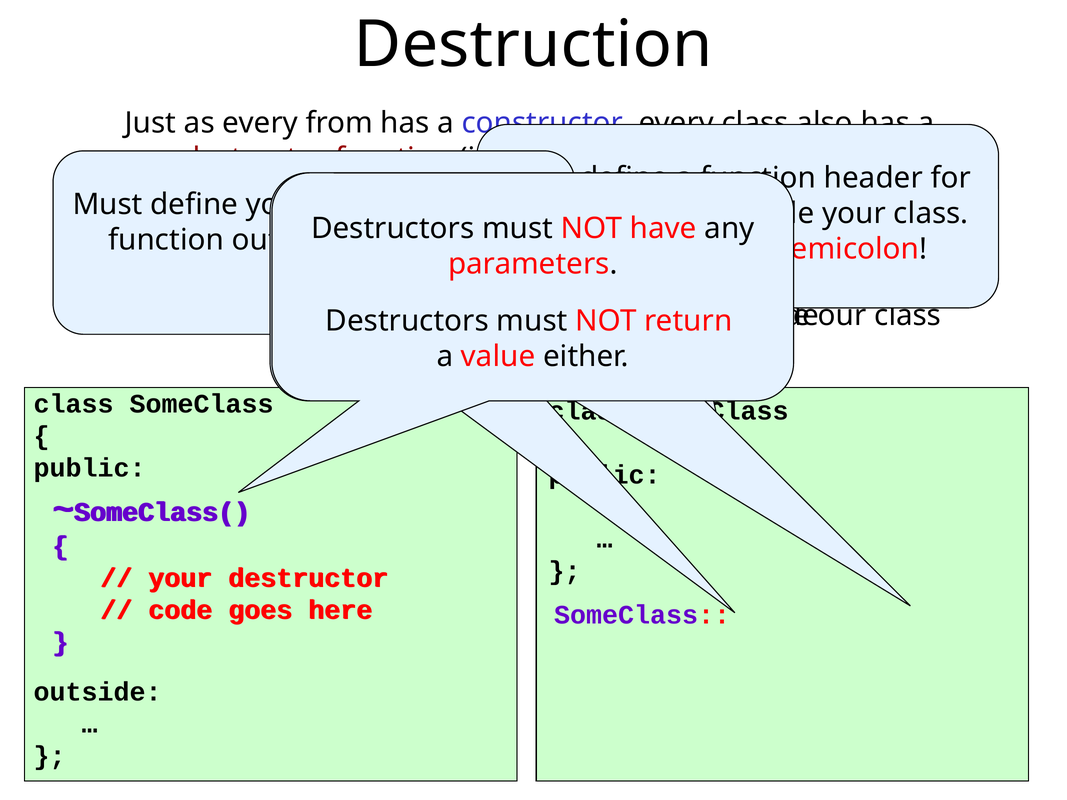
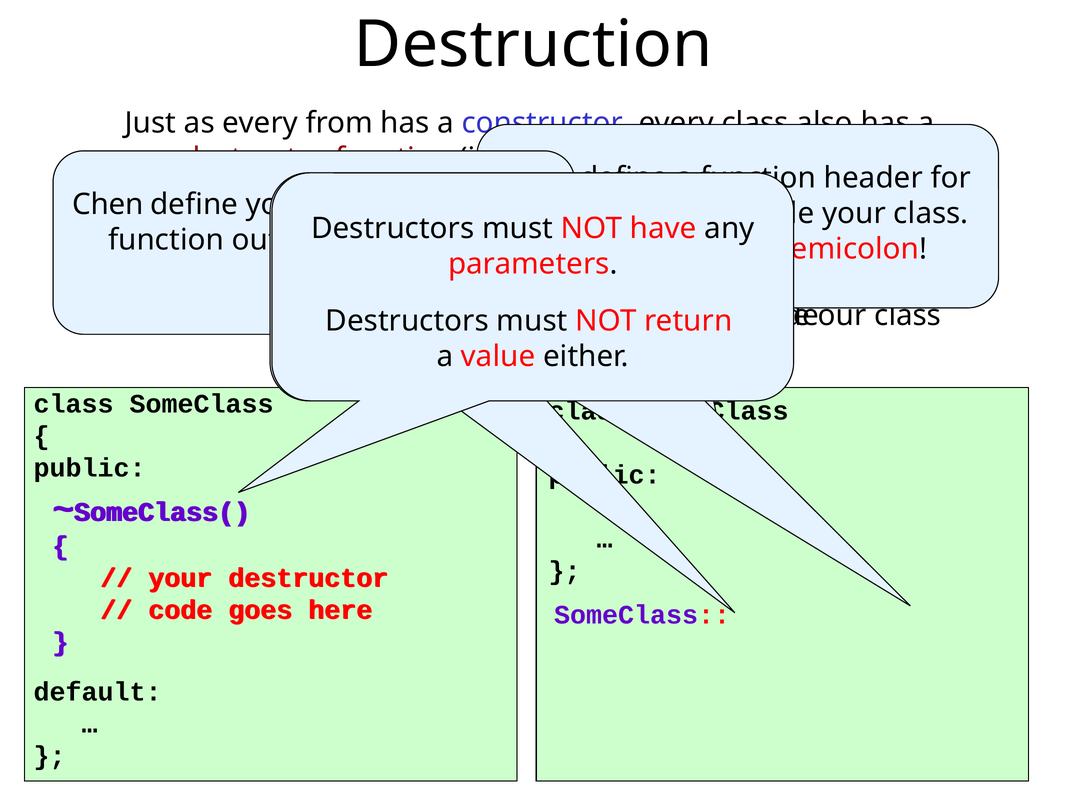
Must: Must -> Chen (108, 205)
outside: outside -> default (98, 692)
